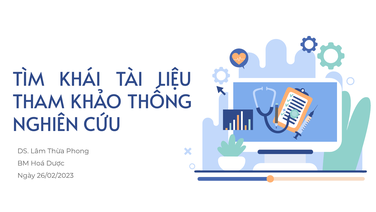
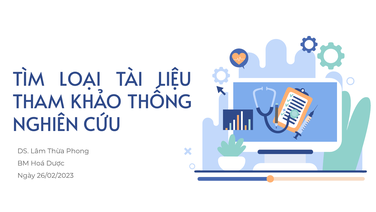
KHÁI: KHÁI -> LOẠI (80, 79)
